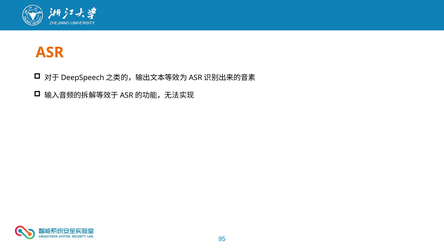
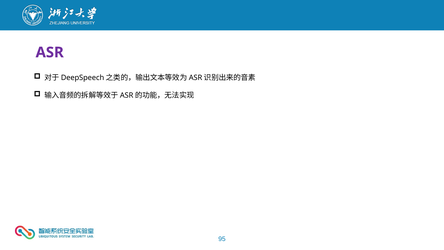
ASR colour: orange -> purple (50, 52)
